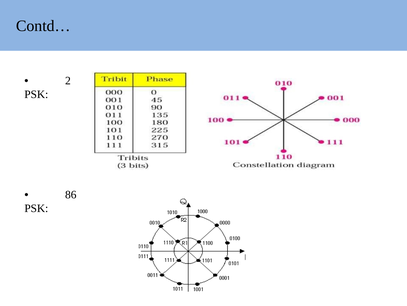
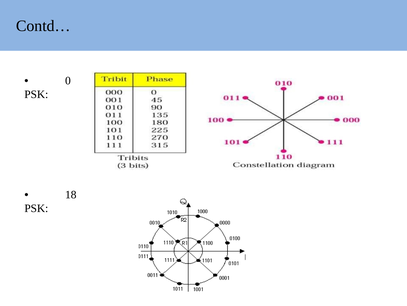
2: 2 -> 0 (68, 80)
86: 86 -> 18 (71, 194)
